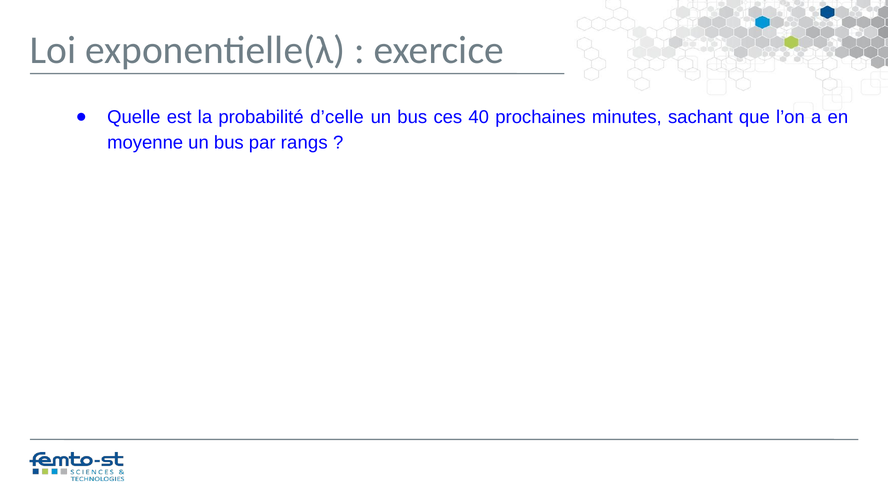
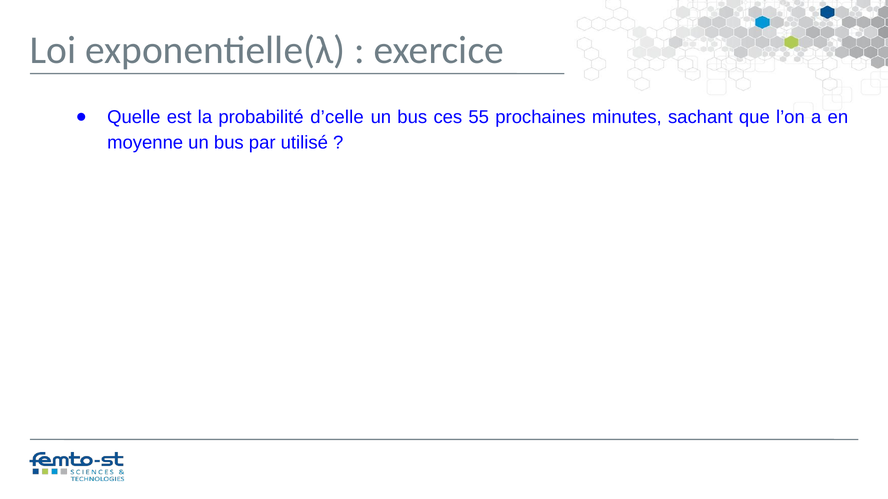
40: 40 -> 55 (479, 117)
rangs: rangs -> utilisé (304, 143)
